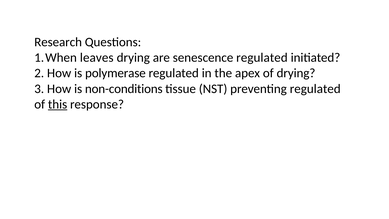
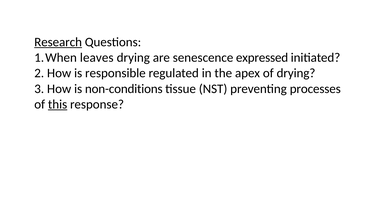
Research underline: none -> present (58, 42)
senescence regulated: regulated -> expressed (262, 58)
polymerase: polymerase -> responsible (115, 73)
preventing regulated: regulated -> processes (315, 89)
